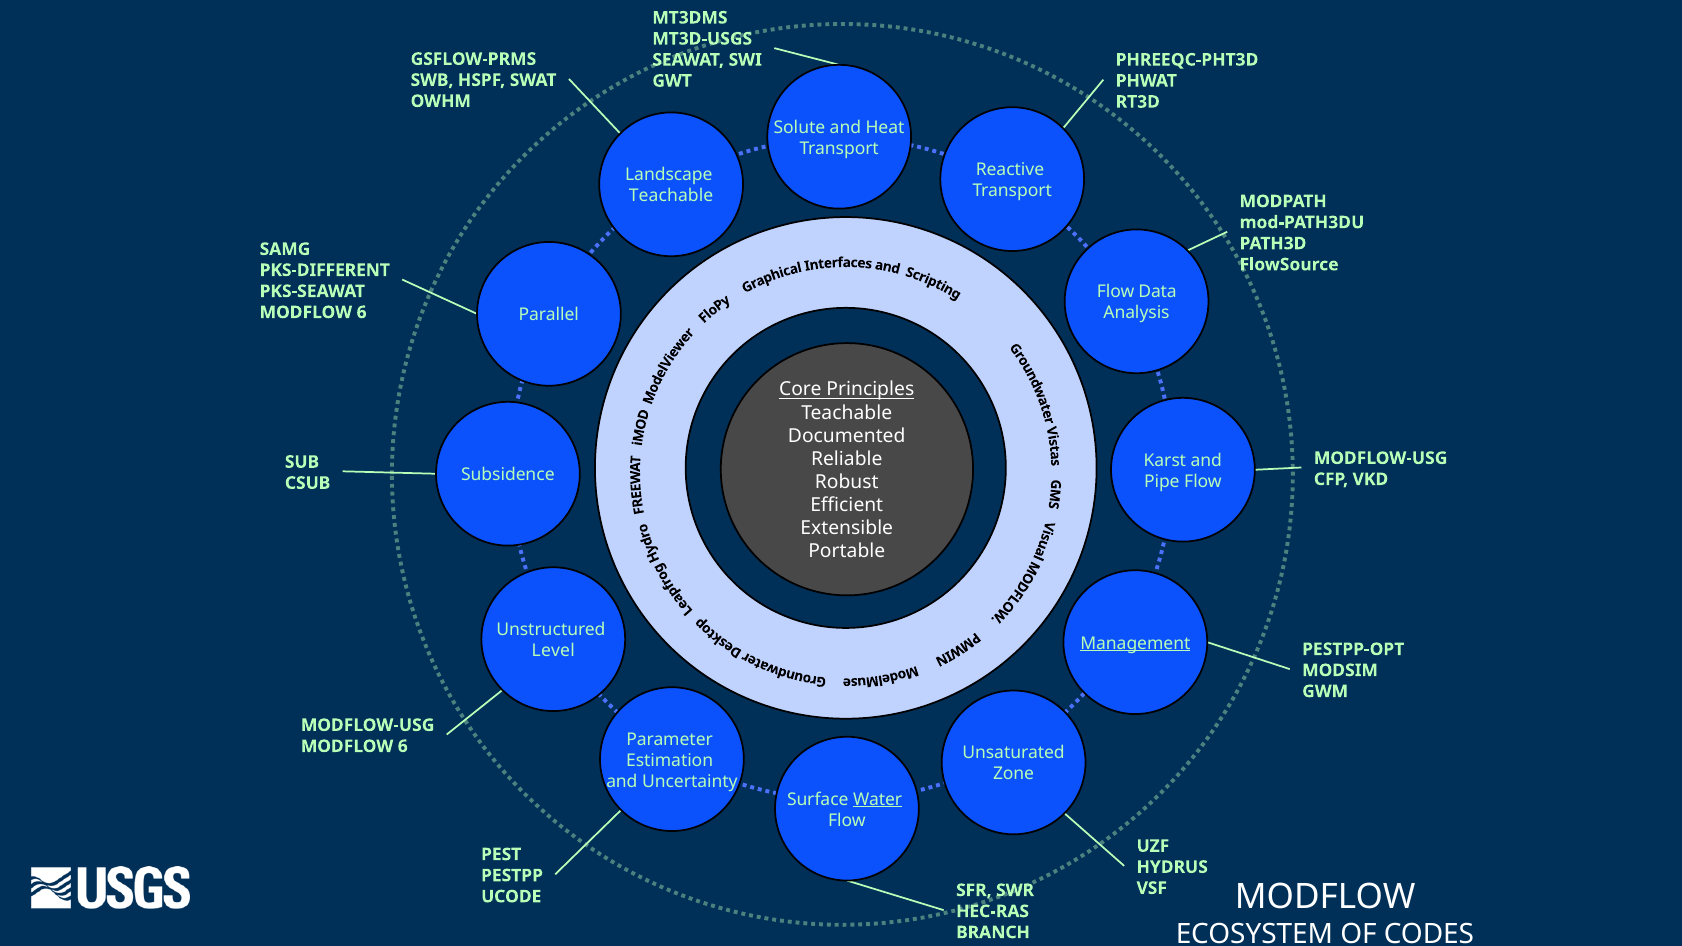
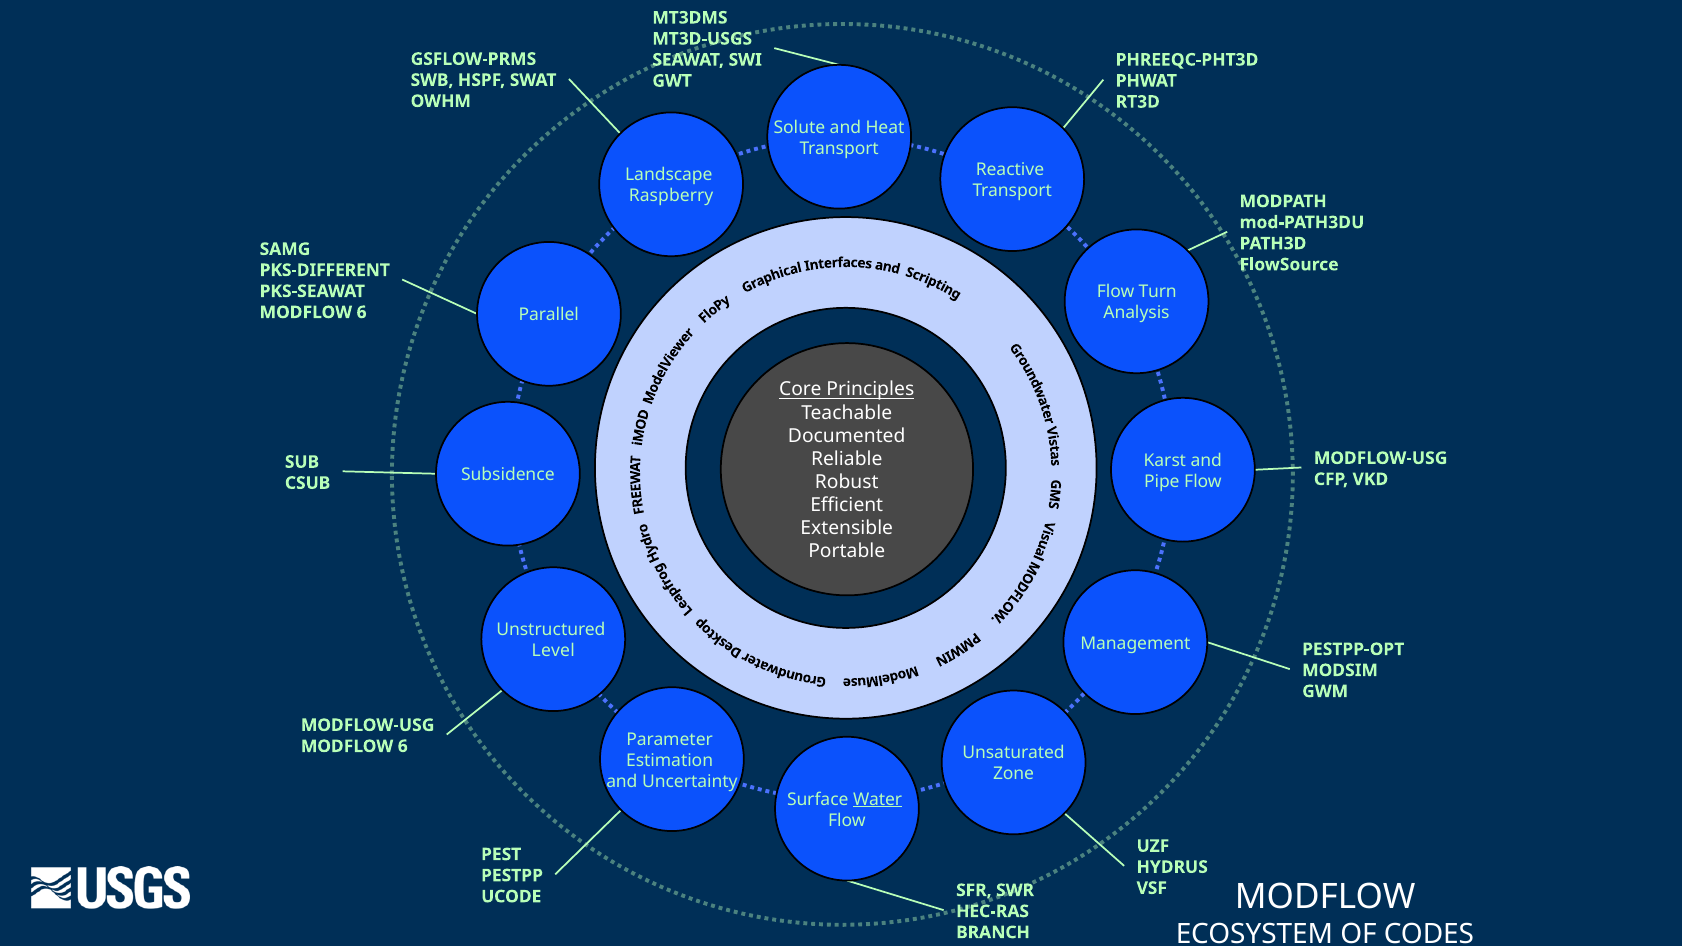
Teachable: Teachable -> Raspberry (671, 196)
Data: Data -> Turn (1158, 292)
Management underline: present -> none (1135, 643)
